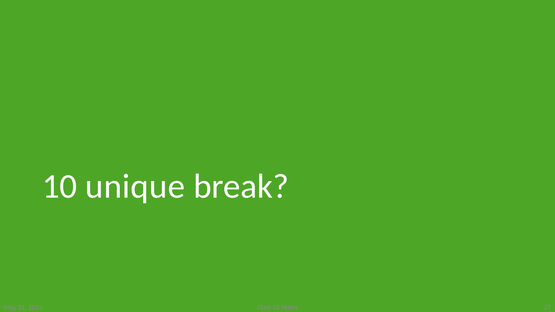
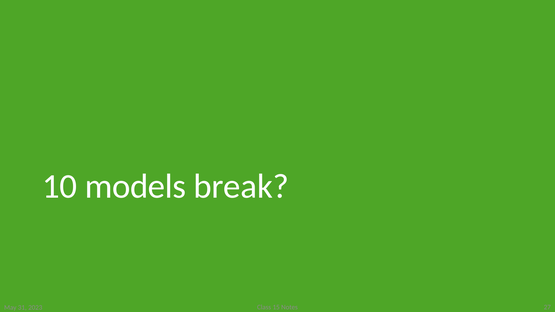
unique: unique -> models (135, 187)
